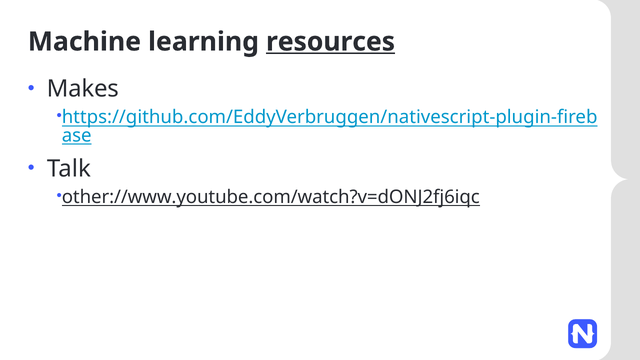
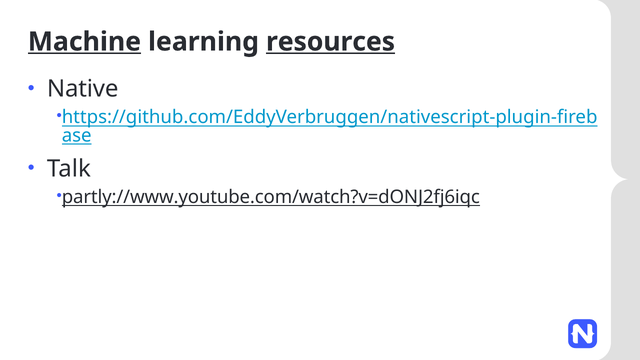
Machine underline: none -> present (84, 42)
Makes: Makes -> Native (83, 89)
other://www.youtube.com/watch?v=dONJ2fj6iqc: other://www.youtube.com/watch?v=dONJ2fj6iqc -> partly://www.youtube.com/watch?v=dONJ2fj6iqc (271, 197)
